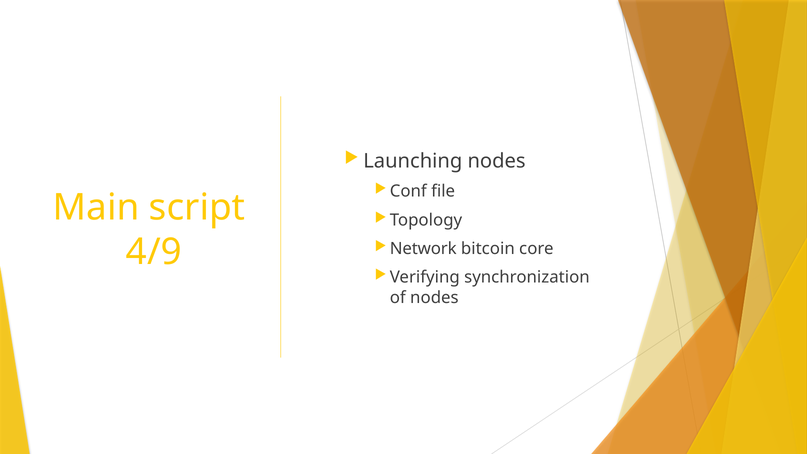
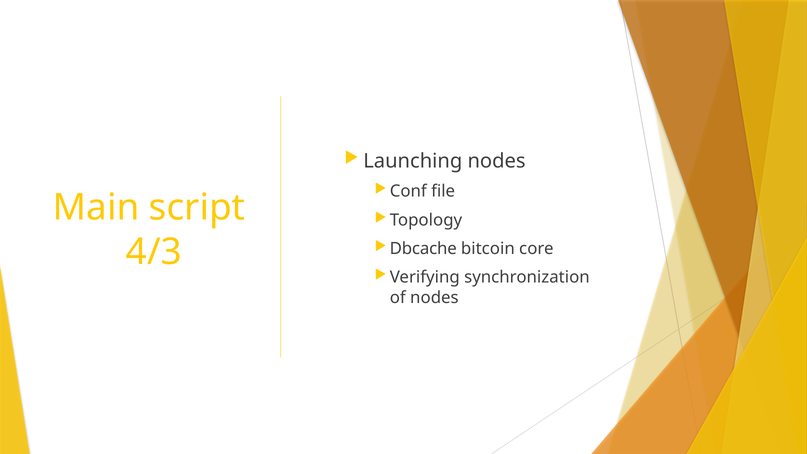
Network: Network -> Dbcache (423, 249)
4/9: 4/9 -> 4/3 (154, 252)
